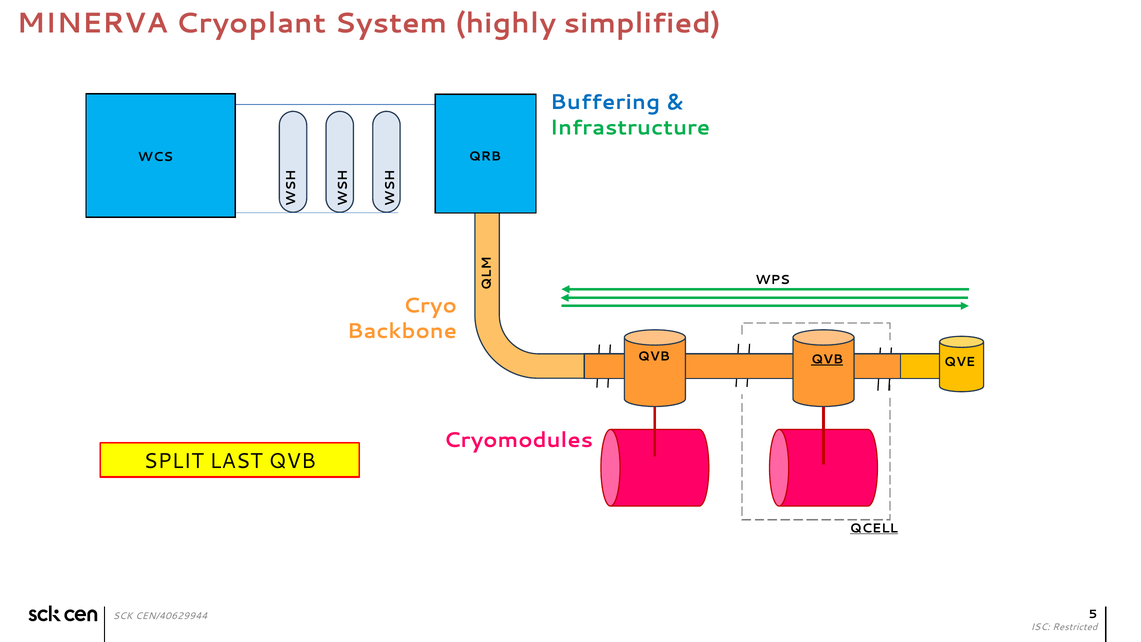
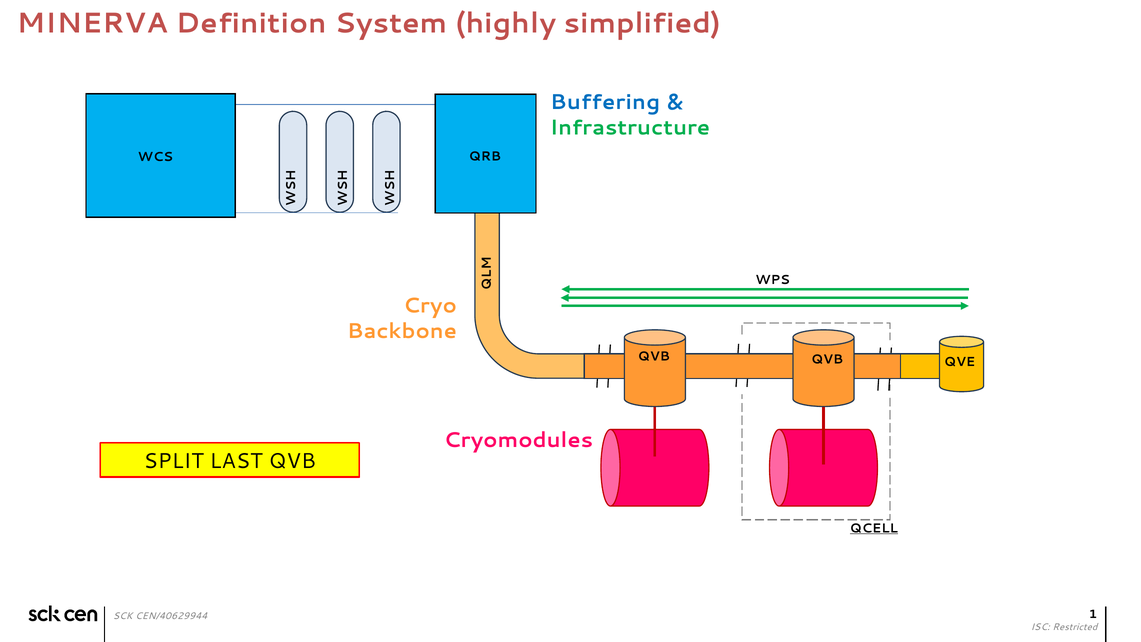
Cryoplant: Cryoplant -> Definition (251, 23)
QVB underline: present -> none (827, 359)
5: 5 -> 1 (1093, 614)
